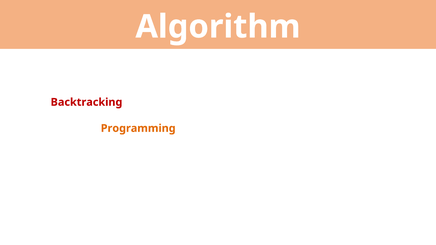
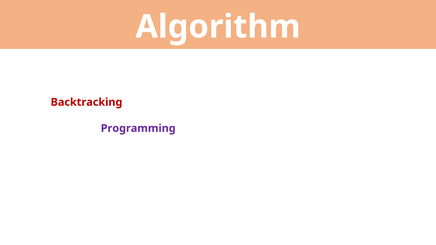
Programming colour: orange -> purple (138, 128)
